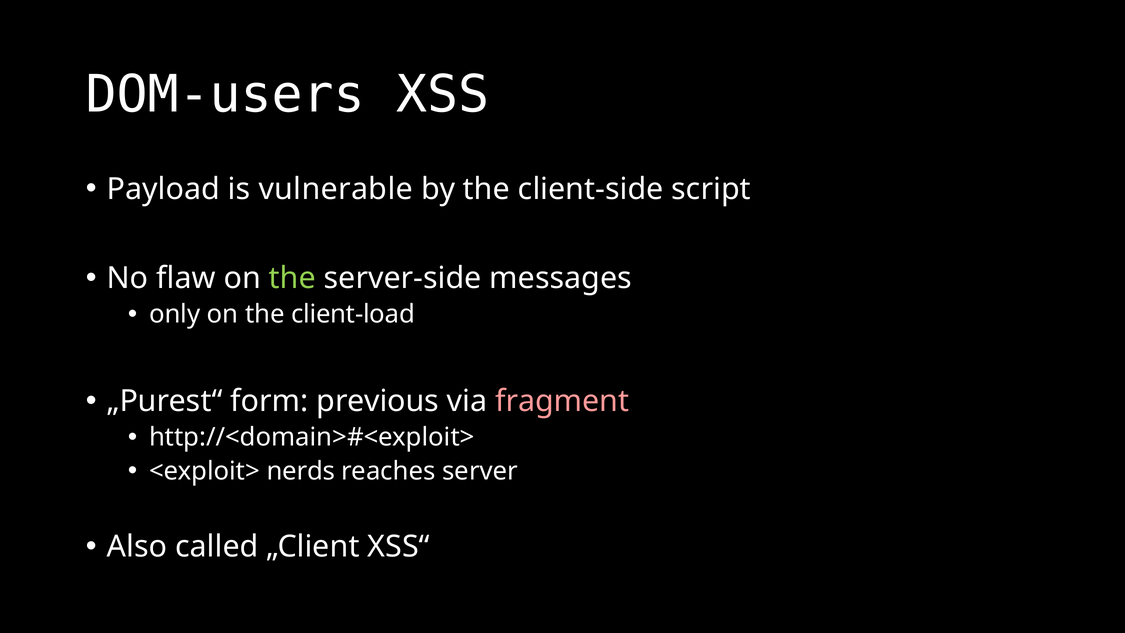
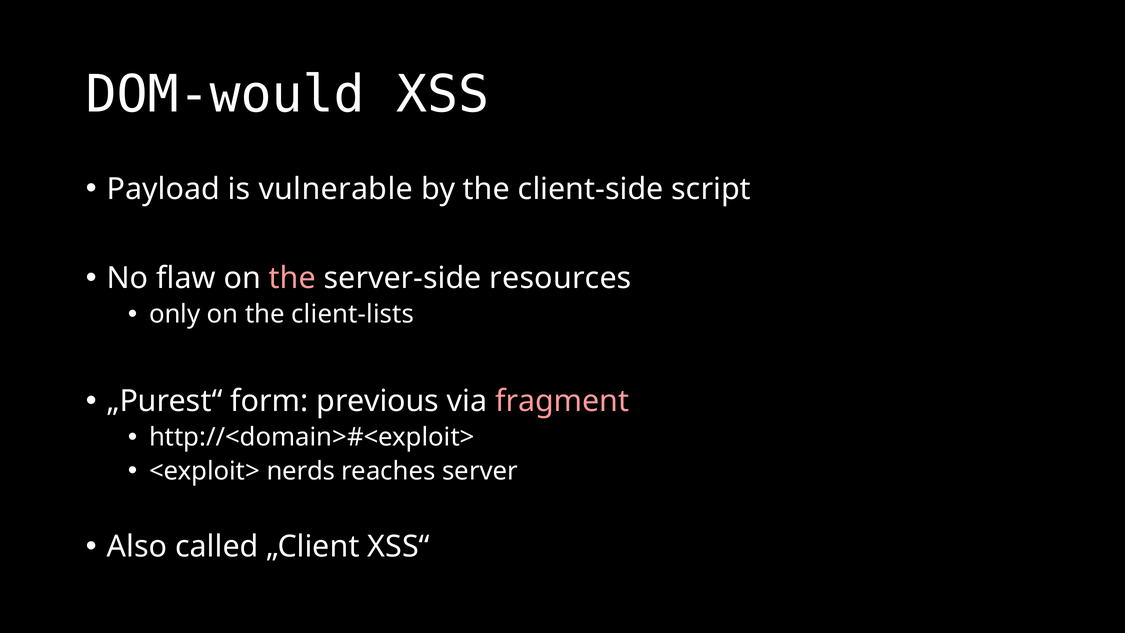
DOM-users: DOM-users -> DOM-would (225, 95)
the colour: light green -> pink (292, 278)
messages: messages -> resources (561, 278)
client-load: client-load -> client-lists (353, 314)
